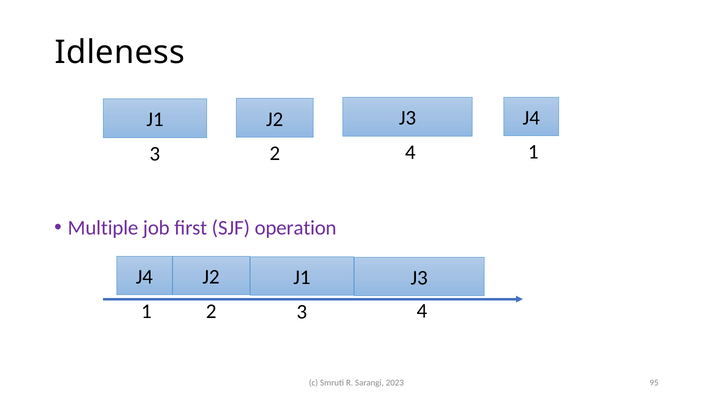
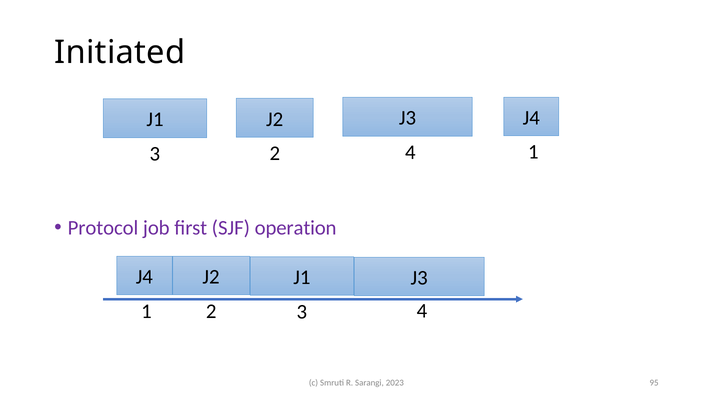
Idleness: Idleness -> Initiated (120, 52)
Multiple: Multiple -> Protocol (103, 228)
